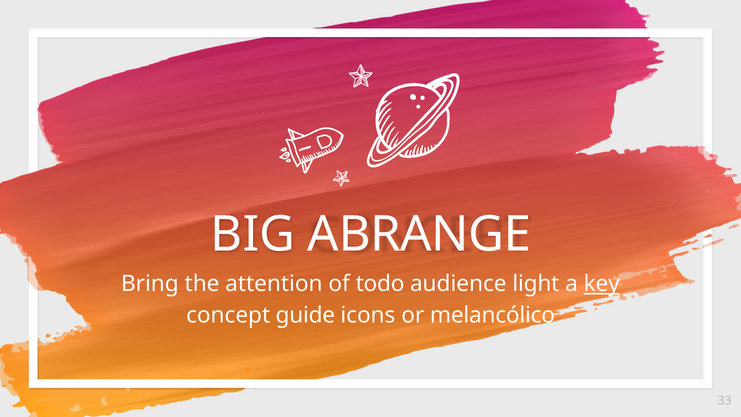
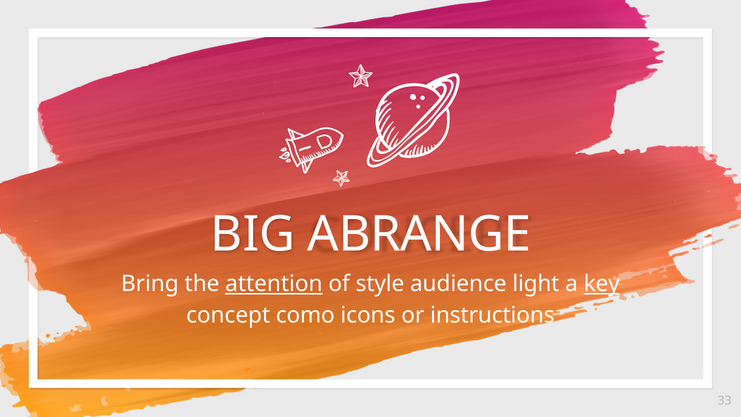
attention underline: none -> present (274, 284)
todo: todo -> style (380, 284)
guide: guide -> como (305, 315)
melancólico: melancólico -> instructions (492, 315)
